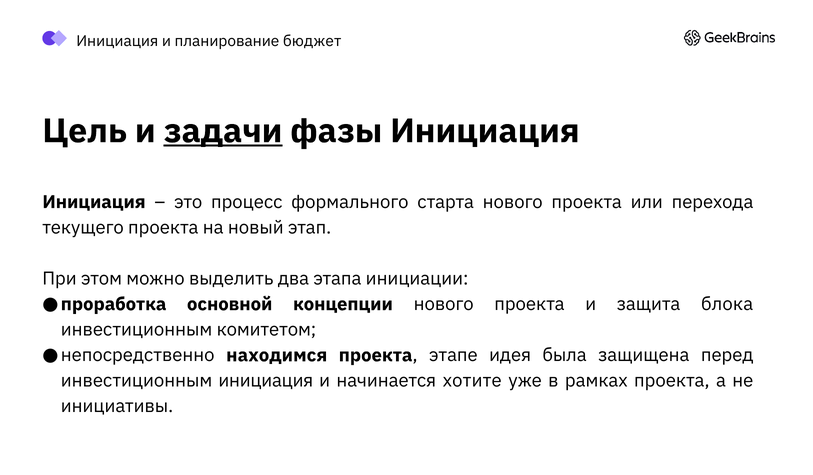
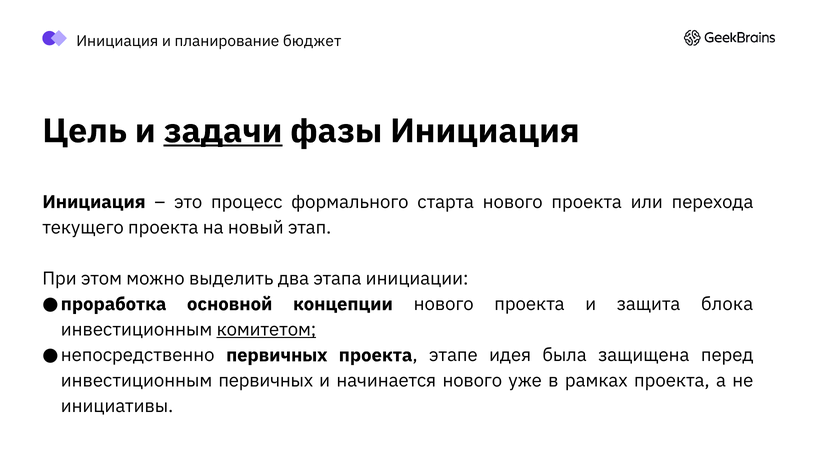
комитетом underline: none -> present (266, 329)
непосредственно находимся: находимся -> первичных (277, 355)
инвестиционным инициация: инициация -> первичных (266, 380)
начинается хотите: хотите -> нового (472, 380)
